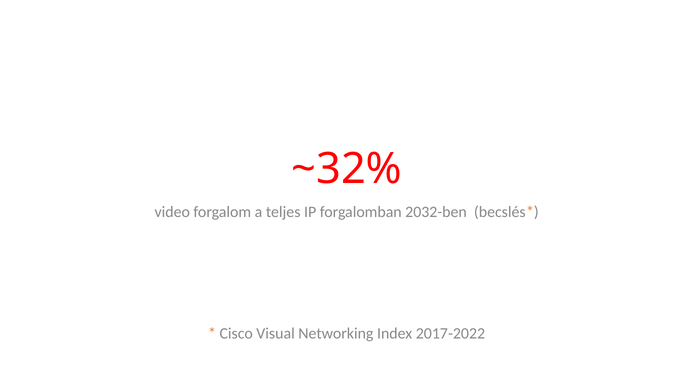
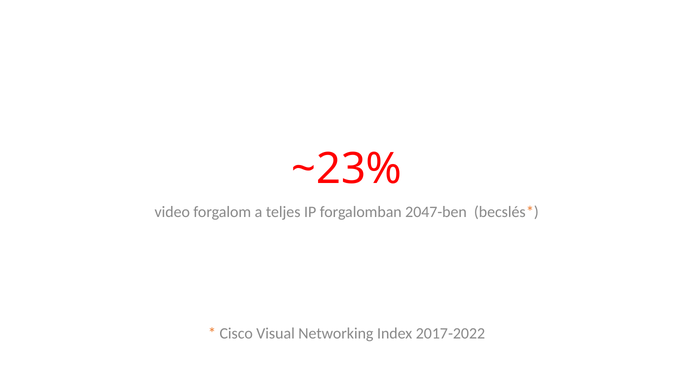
~32%: ~32% -> ~23% (347, 169)
2032-ben: 2032-ben -> 2047-ben (436, 212)
